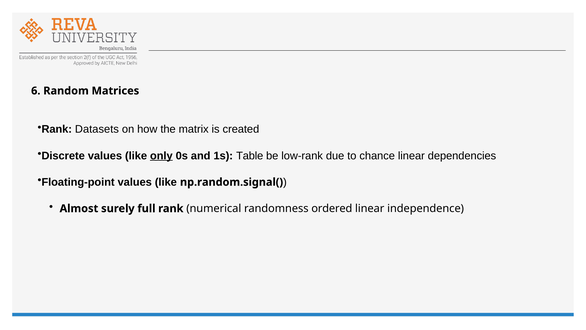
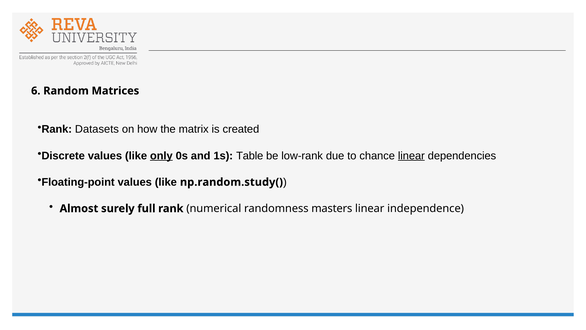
linear underline: none -> present (411, 156)
np.random.signal(: np.random.signal( -> np.random.study( (232, 182)
ordered: ordered -> masters (332, 208)
